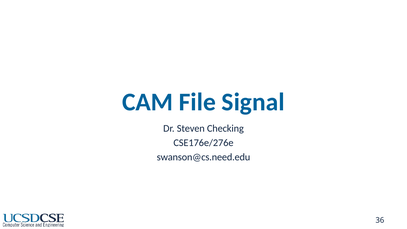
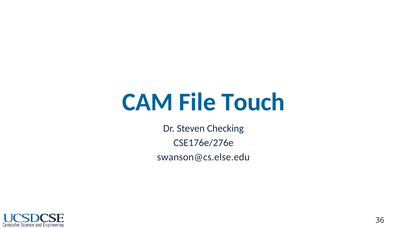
Signal: Signal -> Touch (253, 102)
swanson@cs.need.edu: swanson@cs.need.edu -> swanson@cs.else.edu (203, 157)
